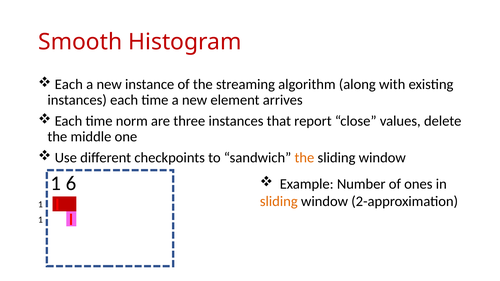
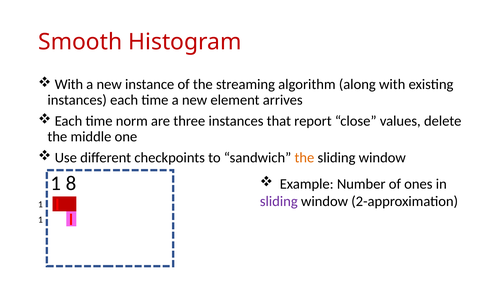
Each: Each -> With (69, 85)
6: 6 -> 8 (71, 183)
sliding colour: orange -> purple (279, 202)
